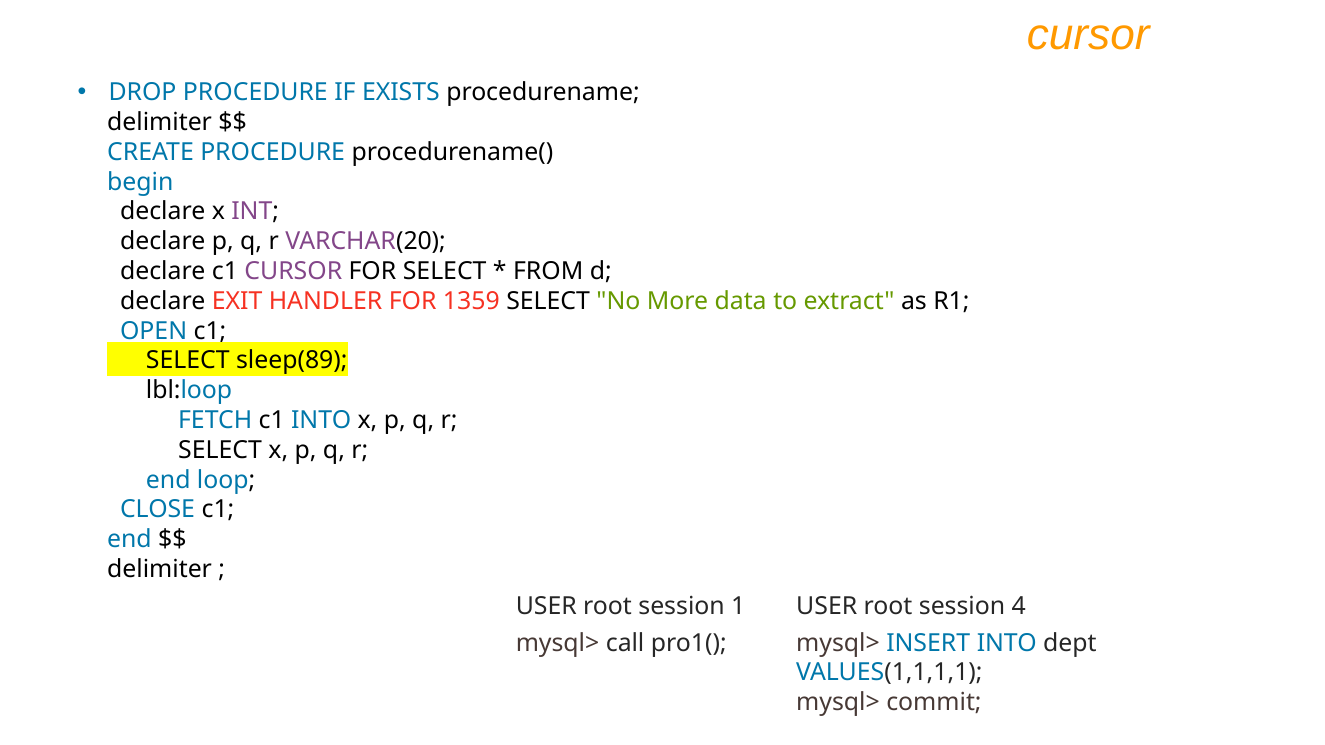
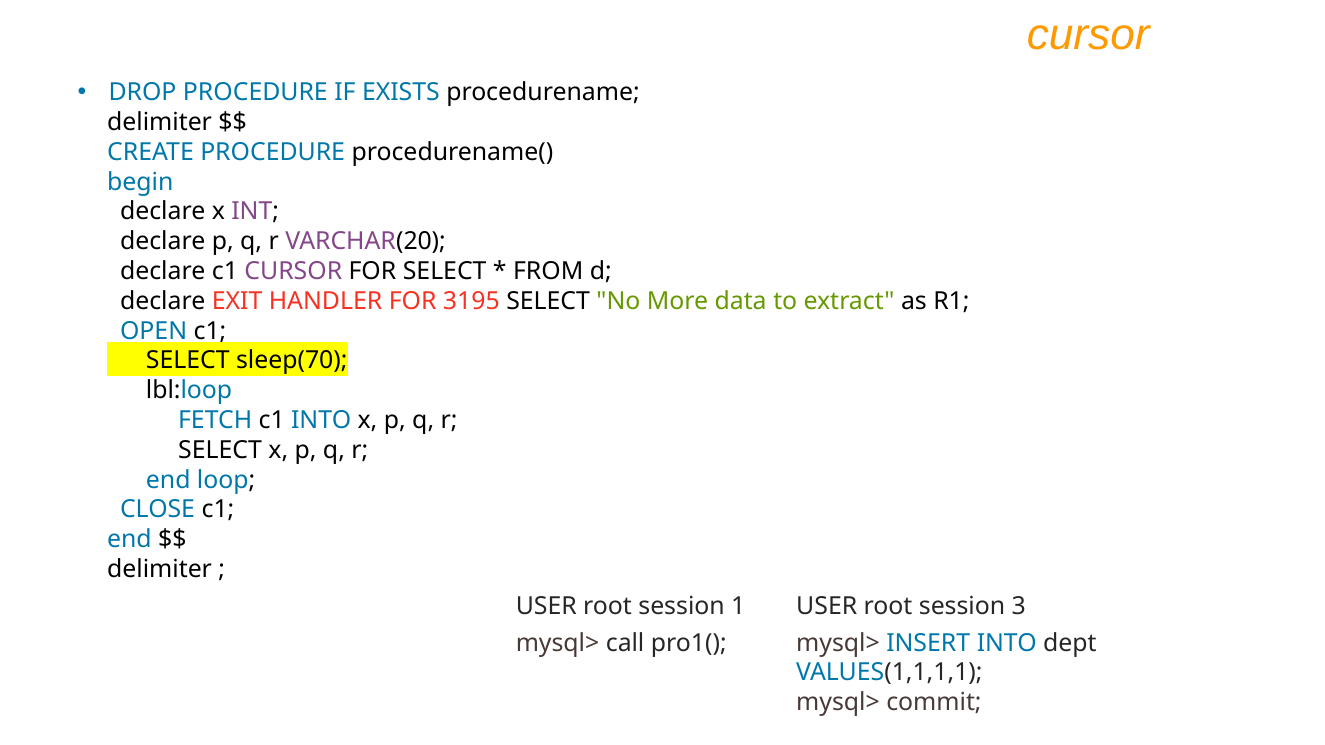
1359: 1359 -> 3195 (471, 301)
sleep(89: sleep(89 -> sleep(70 (292, 361)
4: 4 -> 3 (1019, 607)
